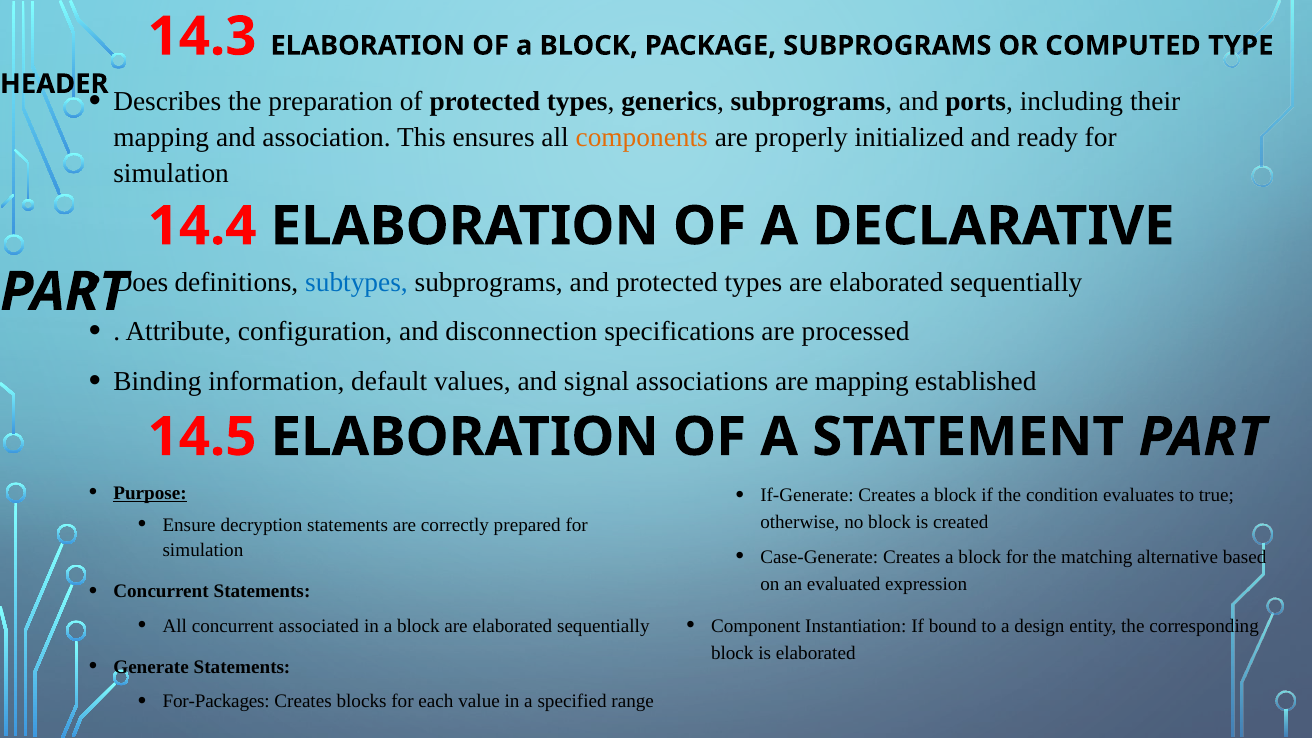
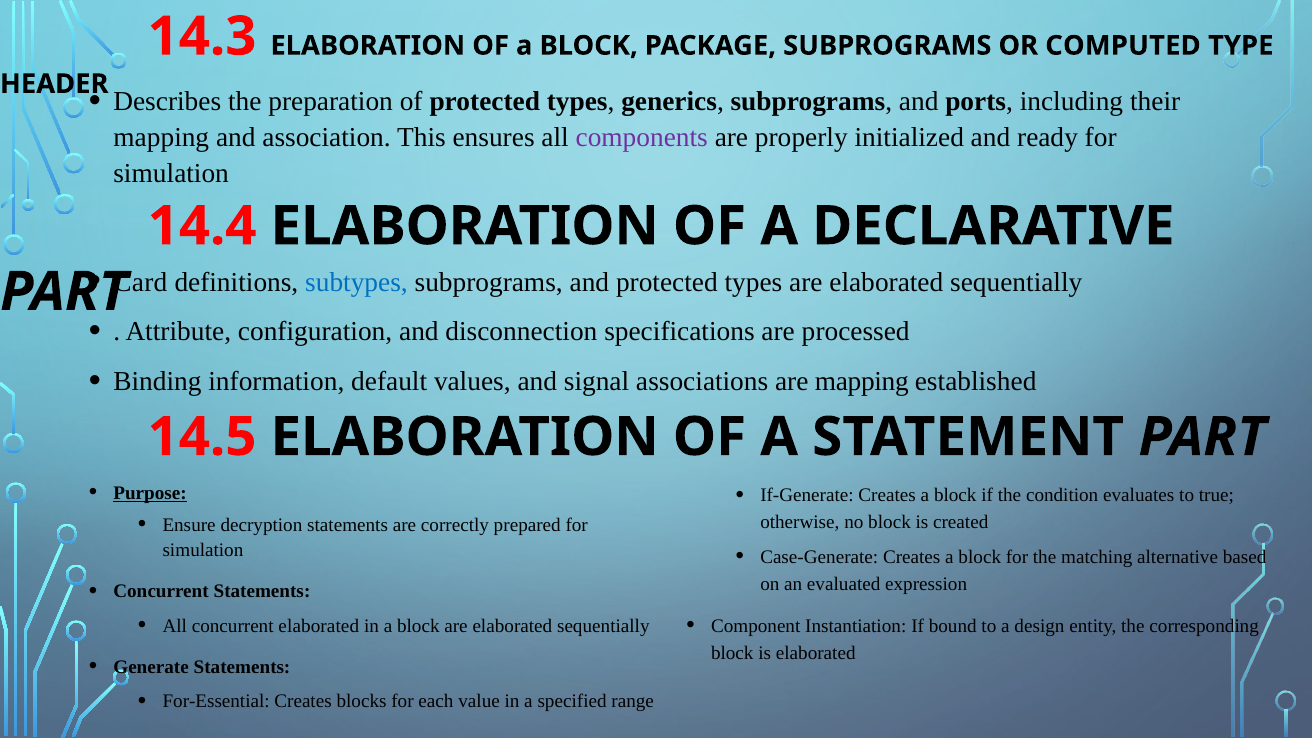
components colour: orange -> purple (642, 138)
Does: Does -> Card (140, 282)
concurrent associated: associated -> elaborated (319, 626)
For-Packages: For-Packages -> For-Essential (216, 701)
